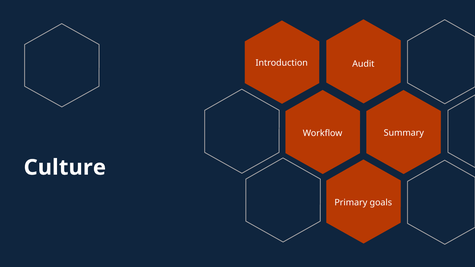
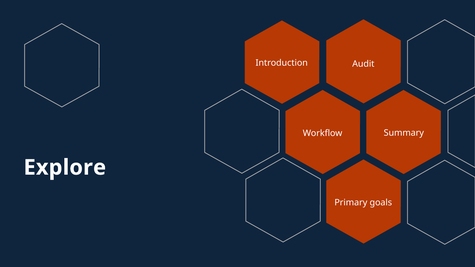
Culture: Culture -> Explore (65, 168)
